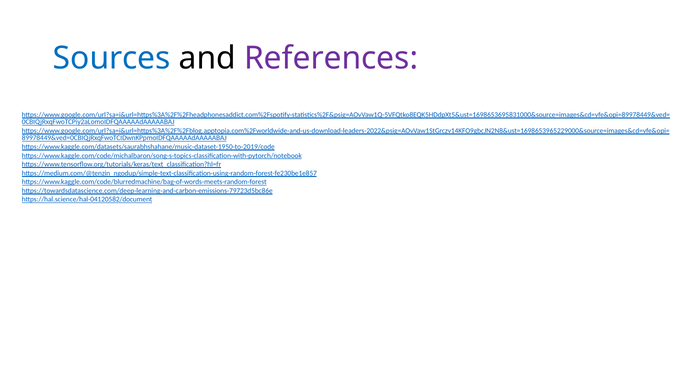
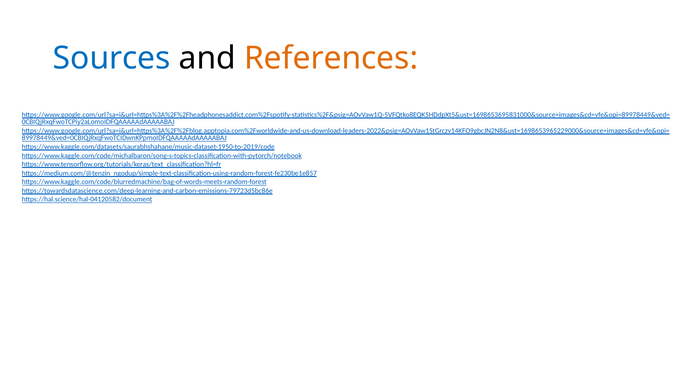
References colour: purple -> orange (331, 58)
